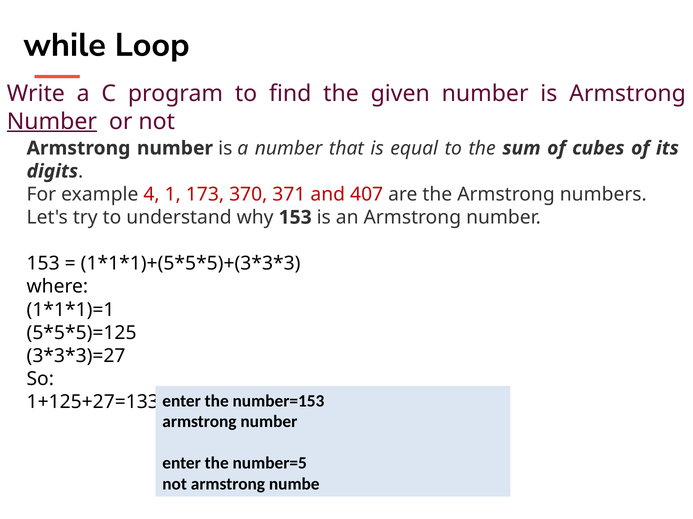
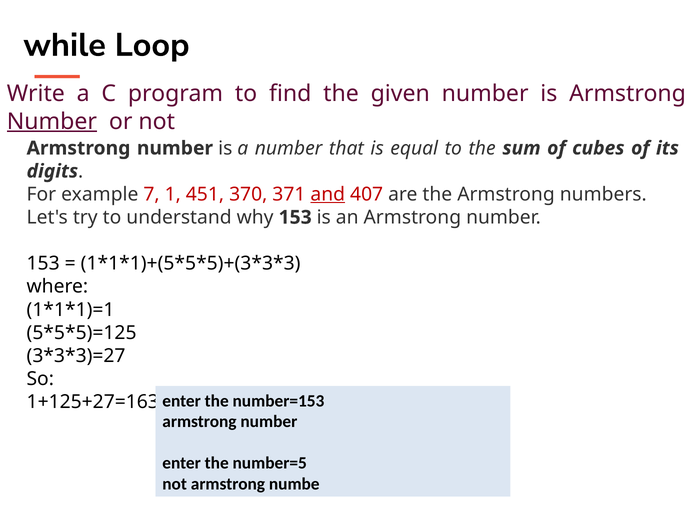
4: 4 -> 7 (152, 195)
173: 173 -> 451 (205, 195)
and underline: none -> present (328, 195)
1+125+27=133: 1+125+27=133 -> 1+125+27=163 (93, 403)
